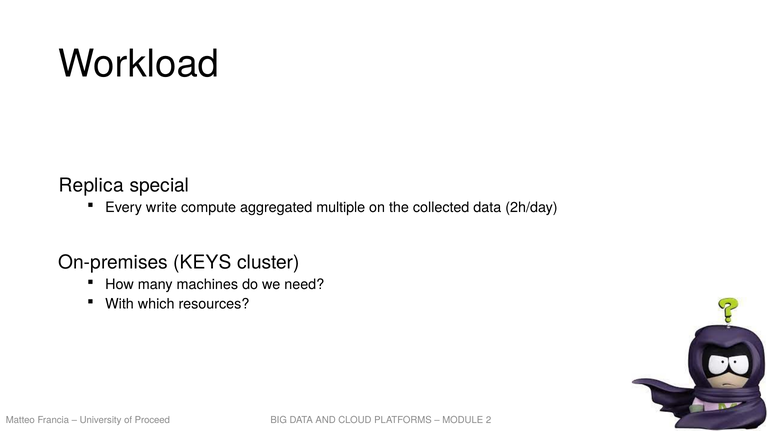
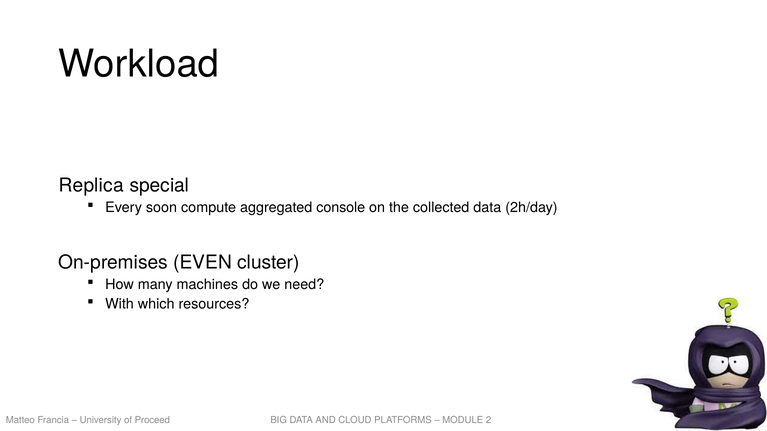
write: write -> soon (162, 208)
multiple: multiple -> console (341, 208)
KEYS: KEYS -> EVEN (203, 263)
